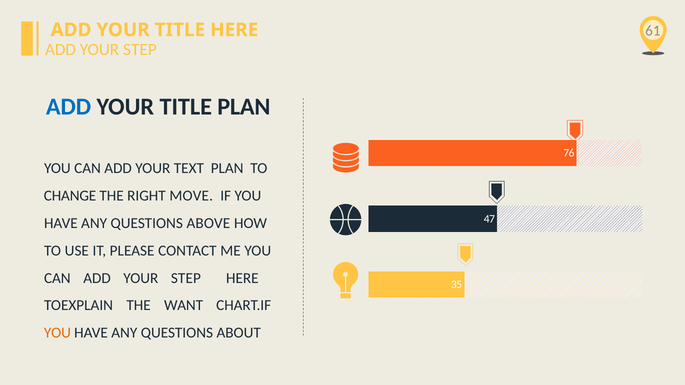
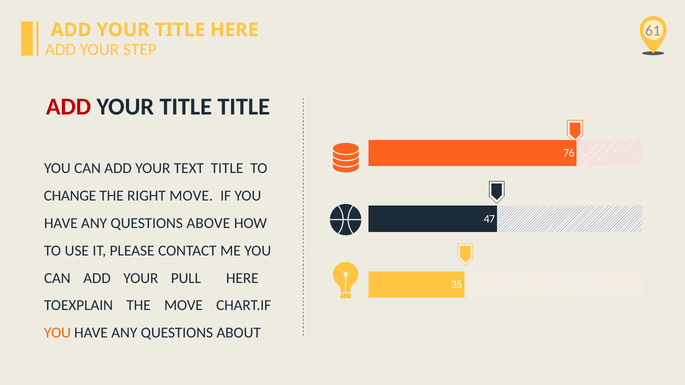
ADD colour: blue -> red (69, 107)
TITLE PLAN: PLAN -> TITLE (244, 107)
TEXT PLAN: PLAN -> TITLE (227, 169)
CAN ADD YOUR STEP: STEP -> PULL (186, 278)
THE WANT: WANT -> MOVE (183, 306)
